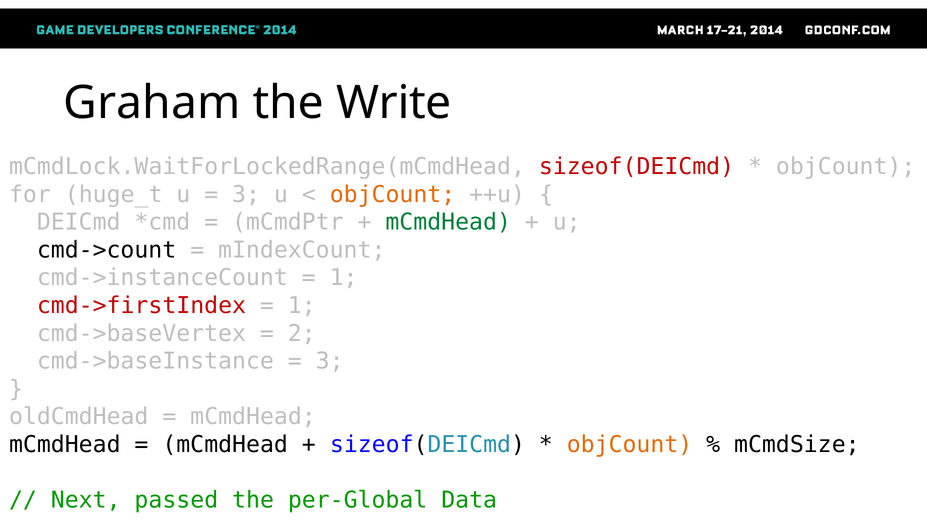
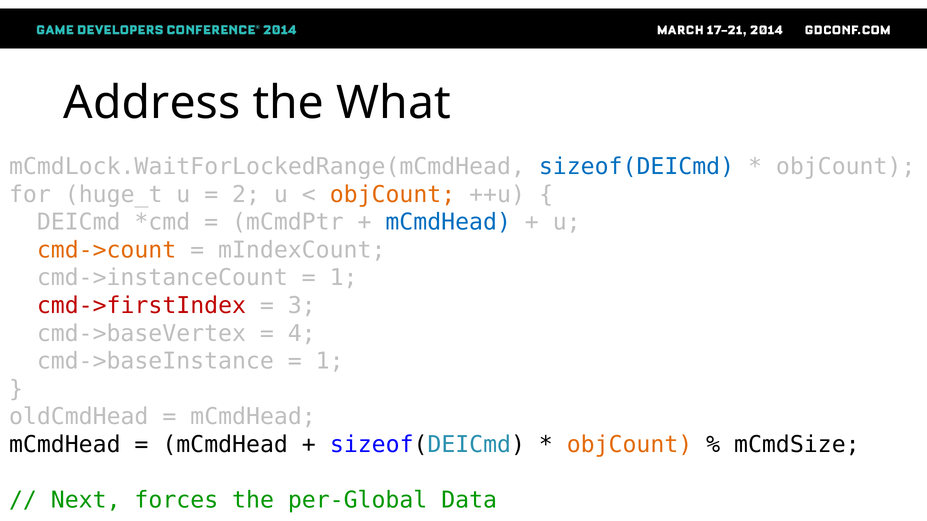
Graham: Graham -> Address (152, 103)
Write: Write -> What (394, 103)
sizeof(DEICmd colour: red -> blue (637, 167)
3: 3 -> 2 (246, 195)
mCmdHead colour: green -> blue (448, 222)
cmd->count colour: black -> orange (107, 250)
1: 1 -> 3 (302, 306)
2: 2 -> 4 (302, 334)
3: 3 -> 1 (330, 362)
passed: passed -> forces (176, 501)
